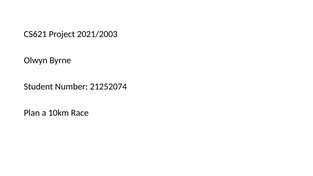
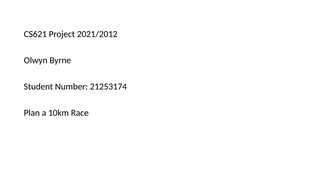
2021/2003: 2021/2003 -> 2021/2012 (97, 34)
21252074: 21252074 -> 21253174 (108, 87)
